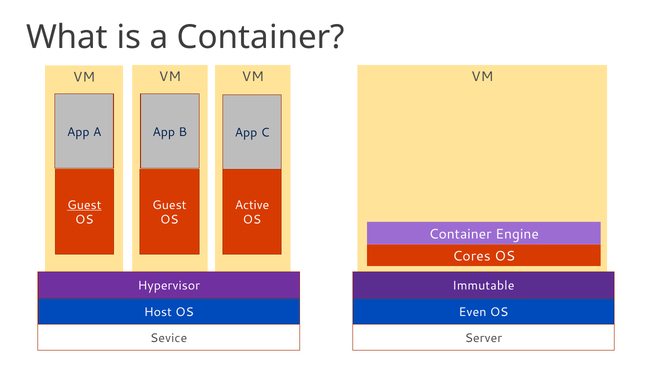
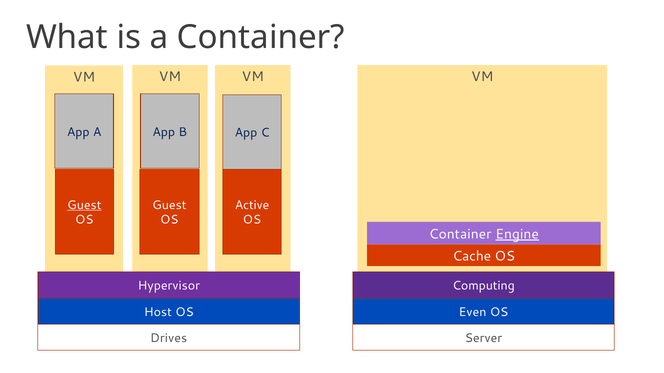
Engine underline: none -> present (517, 234)
Cores: Cores -> Cache (472, 257)
Immutable: Immutable -> Computing (484, 286)
Sevice: Sevice -> Drives (169, 339)
